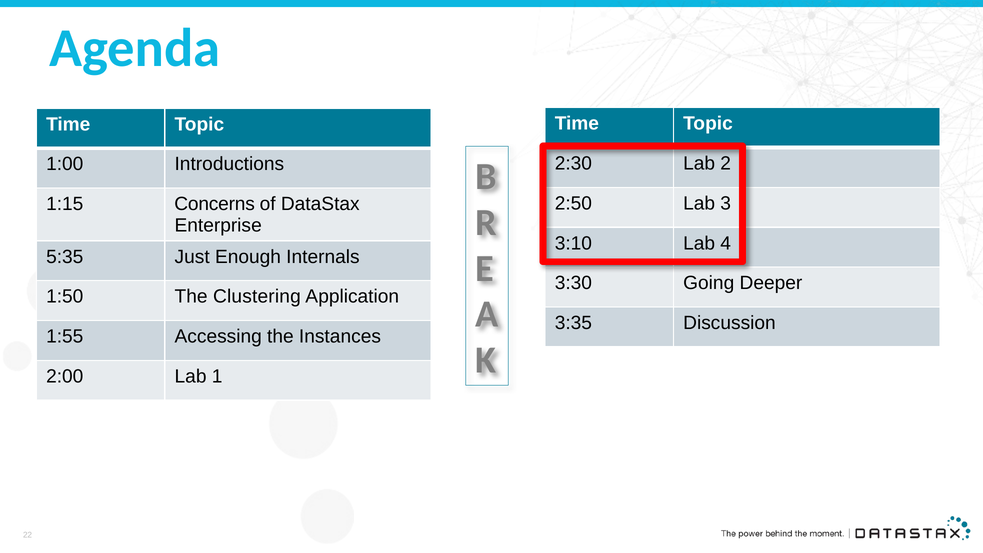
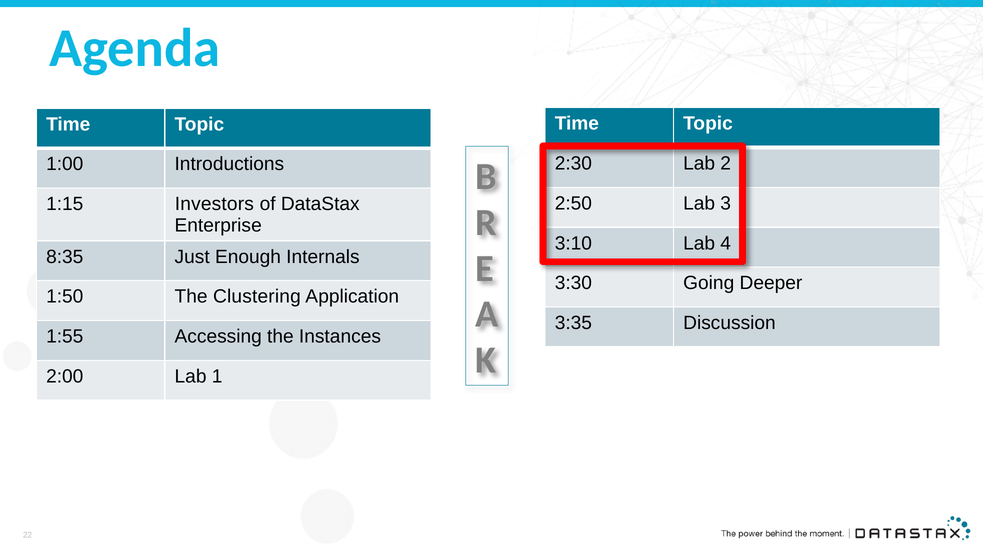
Concerns: Concerns -> Investors (214, 204)
5:35: 5:35 -> 8:35 (65, 257)
